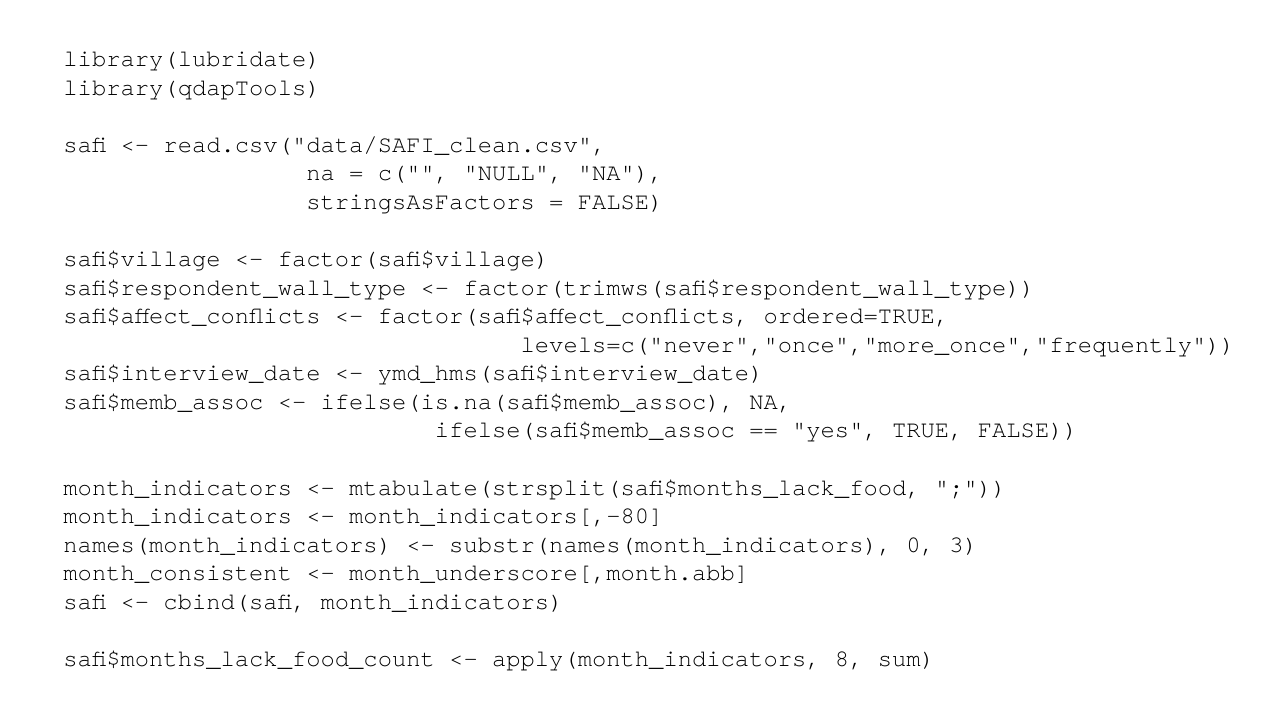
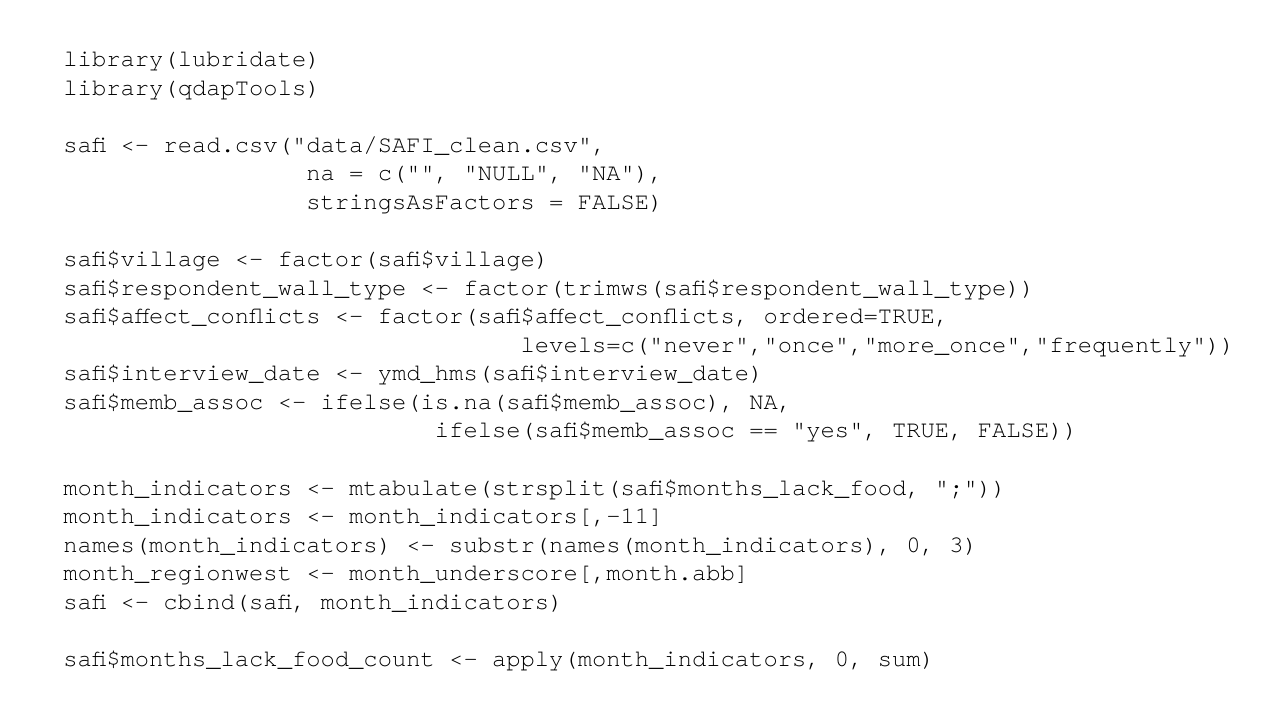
month_indicators[,-80: month_indicators[,-80 -> month_indicators[,-11 (506, 516)
month_consistent: month_consistent -> month_regionwest (178, 573)
apply(month_indicators 8: 8 -> 0 (849, 659)
